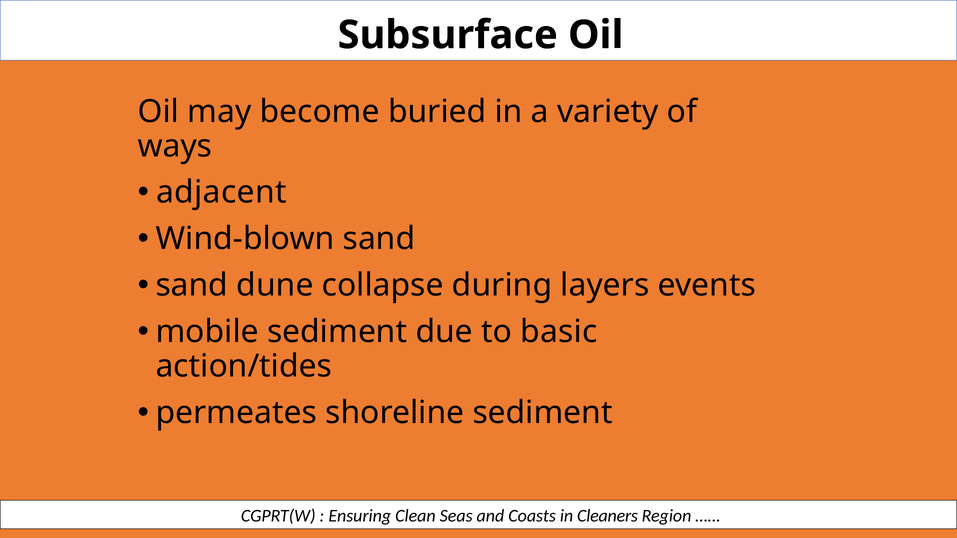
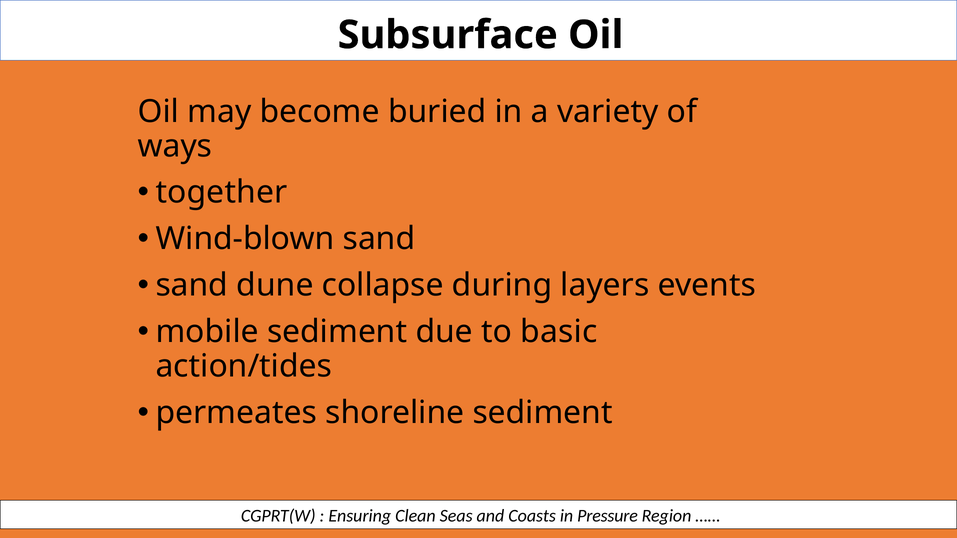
adjacent: adjacent -> together (221, 193)
Cleaners: Cleaners -> Pressure (608, 516)
